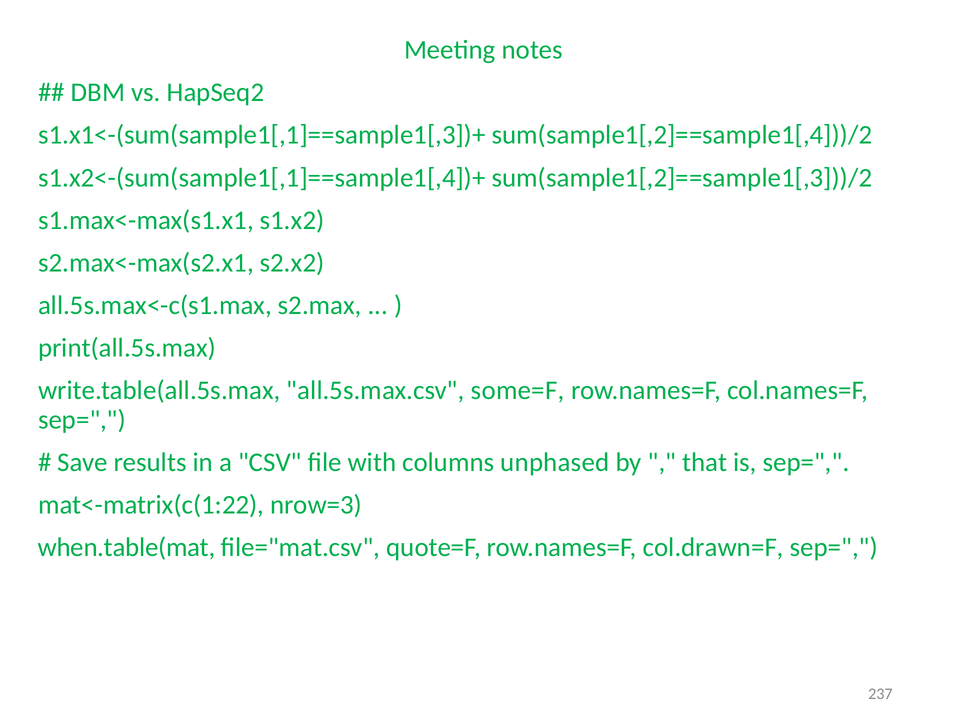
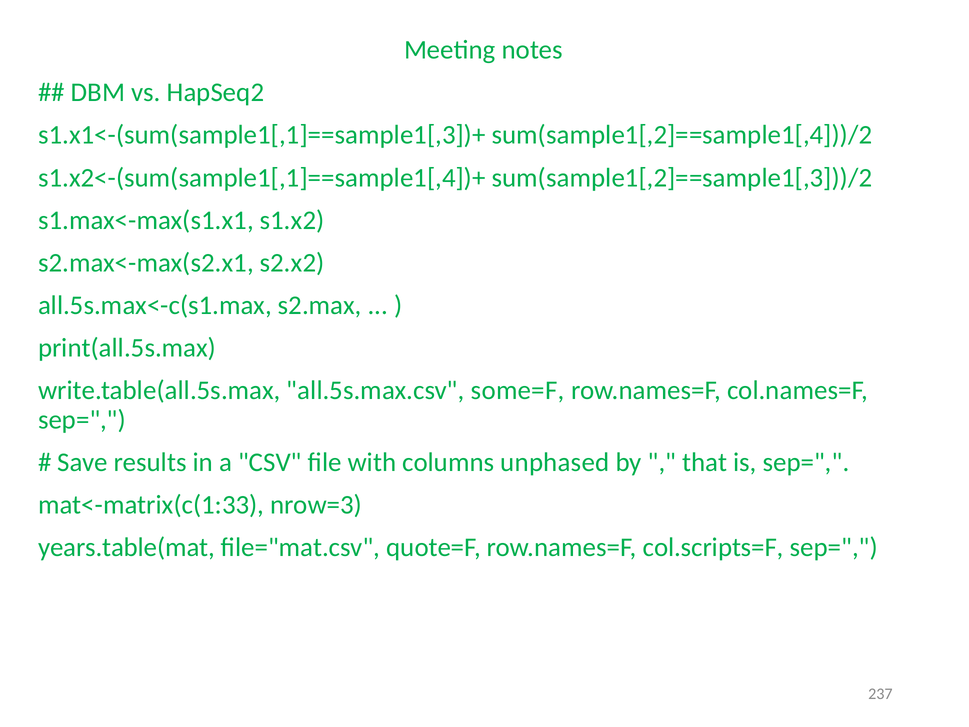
mat<-matrix(c(1:22: mat<-matrix(c(1:22 -> mat<-matrix(c(1:33 (151, 505)
when.table(mat: when.table(mat -> years.table(mat (126, 547)
col.drawn=F: col.drawn=F -> col.scripts=F (713, 547)
